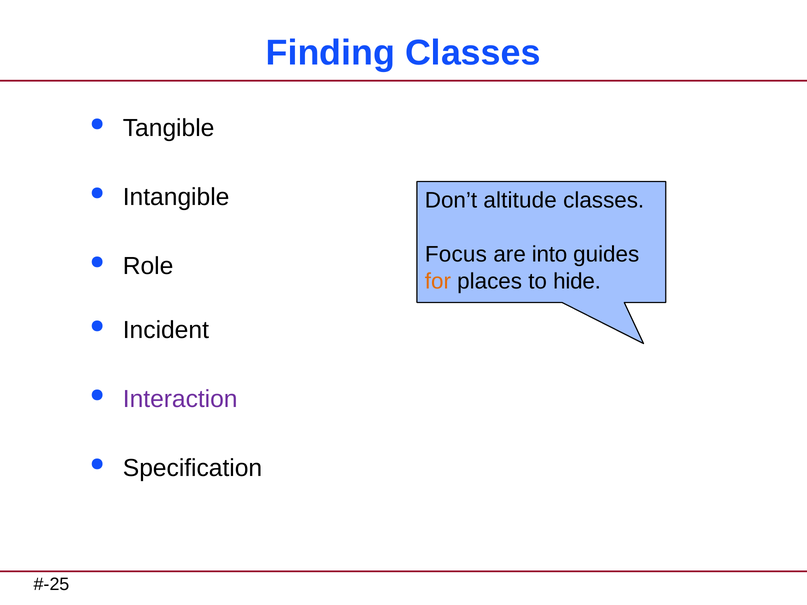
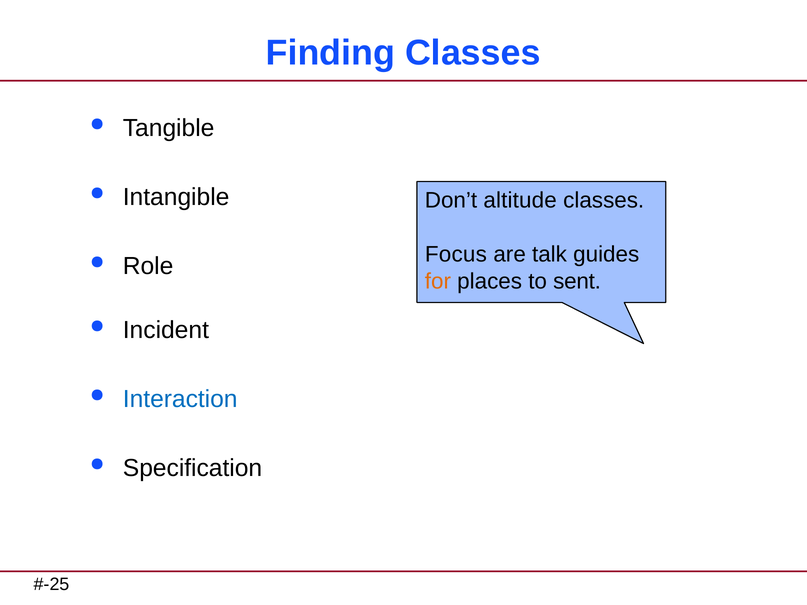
into: into -> talk (549, 254)
hide: hide -> sent (577, 281)
Interaction colour: purple -> blue (180, 399)
